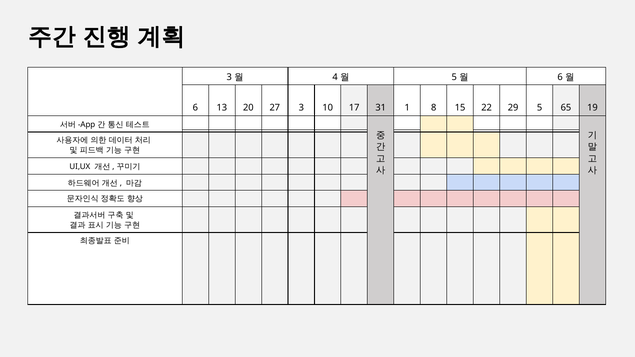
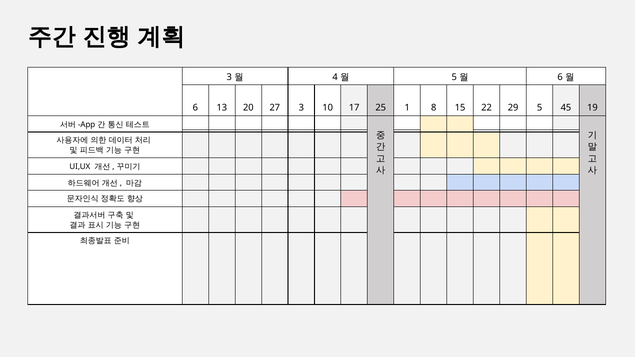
31: 31 -> 25 (381, 108)
65: 65 -> 45 (566, 108)
